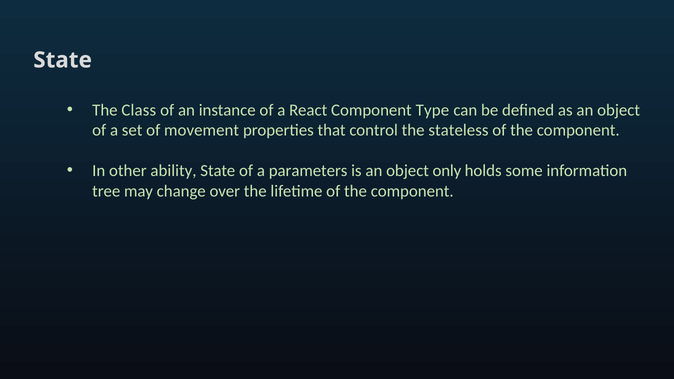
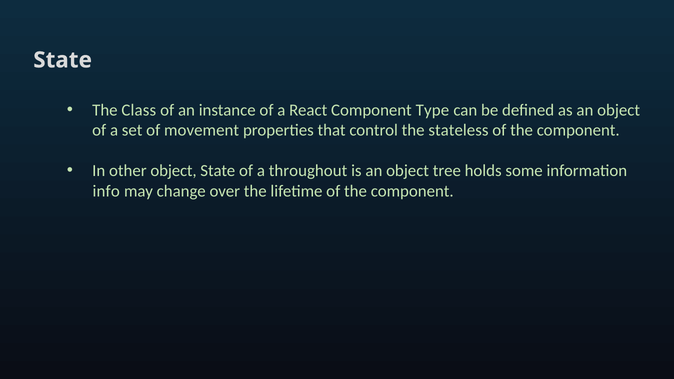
other ability: ability -> object (174, 171)
parameters: parameters -> throughout (308, 171)
only: only -> tree (447, 171)
tree: tree -> info (106, 191)
